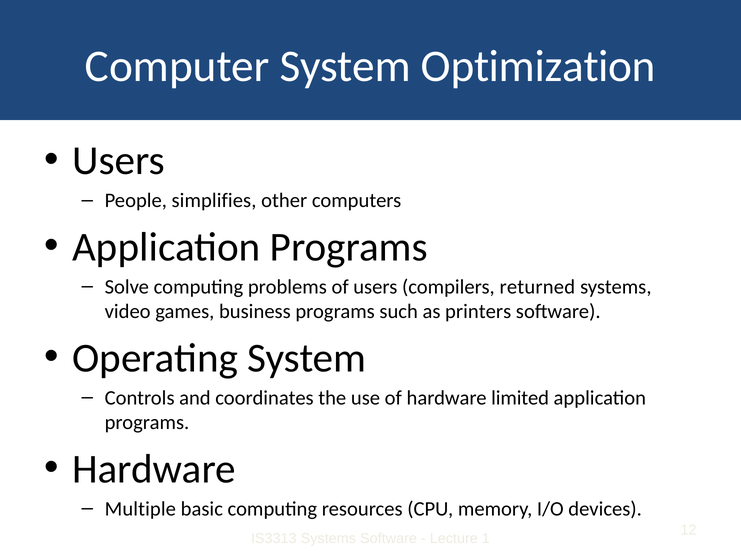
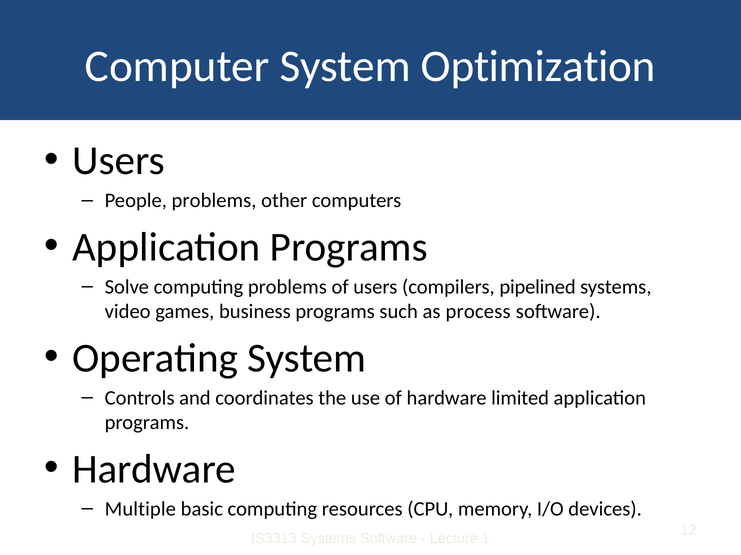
People simplifies: simplifies -> problems (214, 201)
returned: returned -> pipelined (538, 287)
printers: printers -> process (478, 312)
